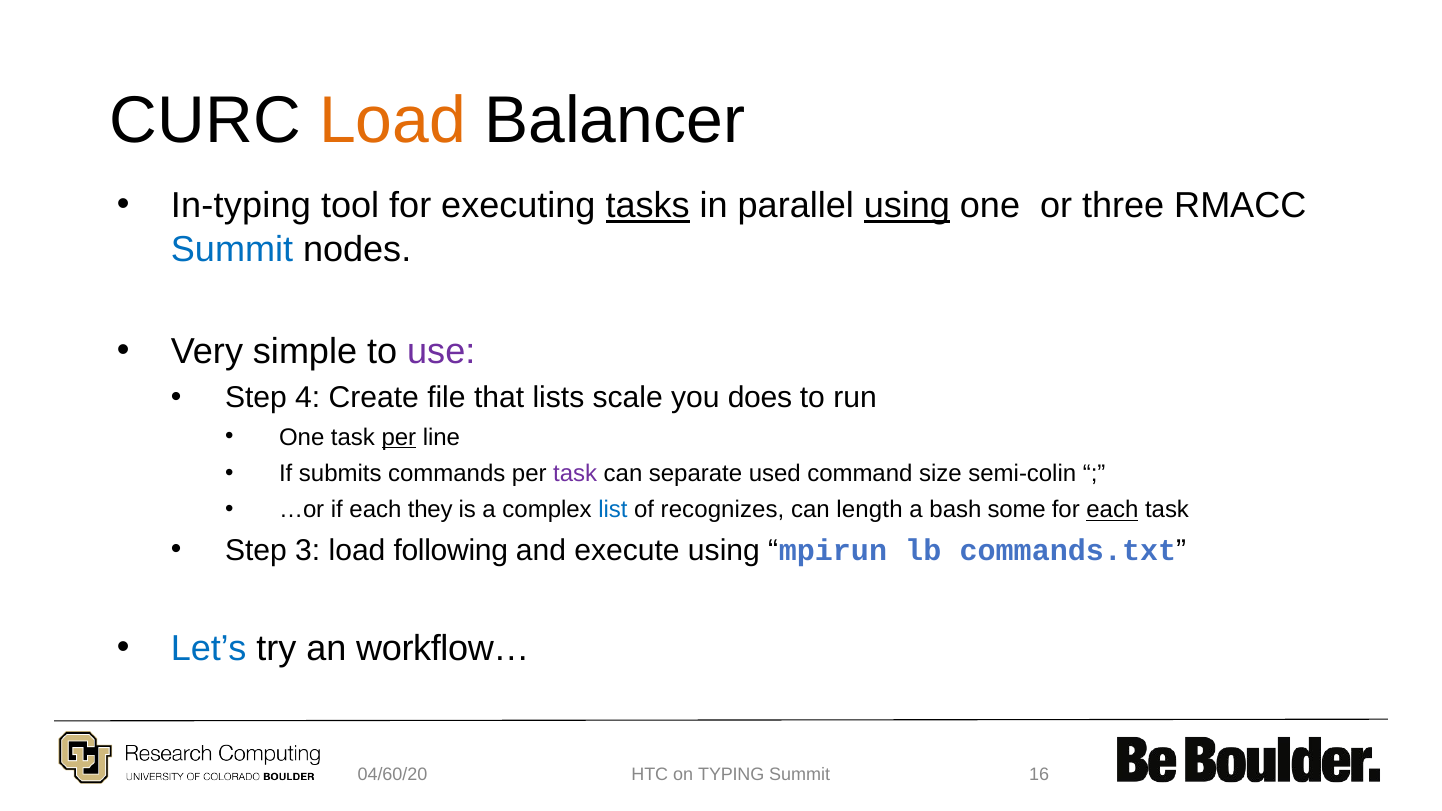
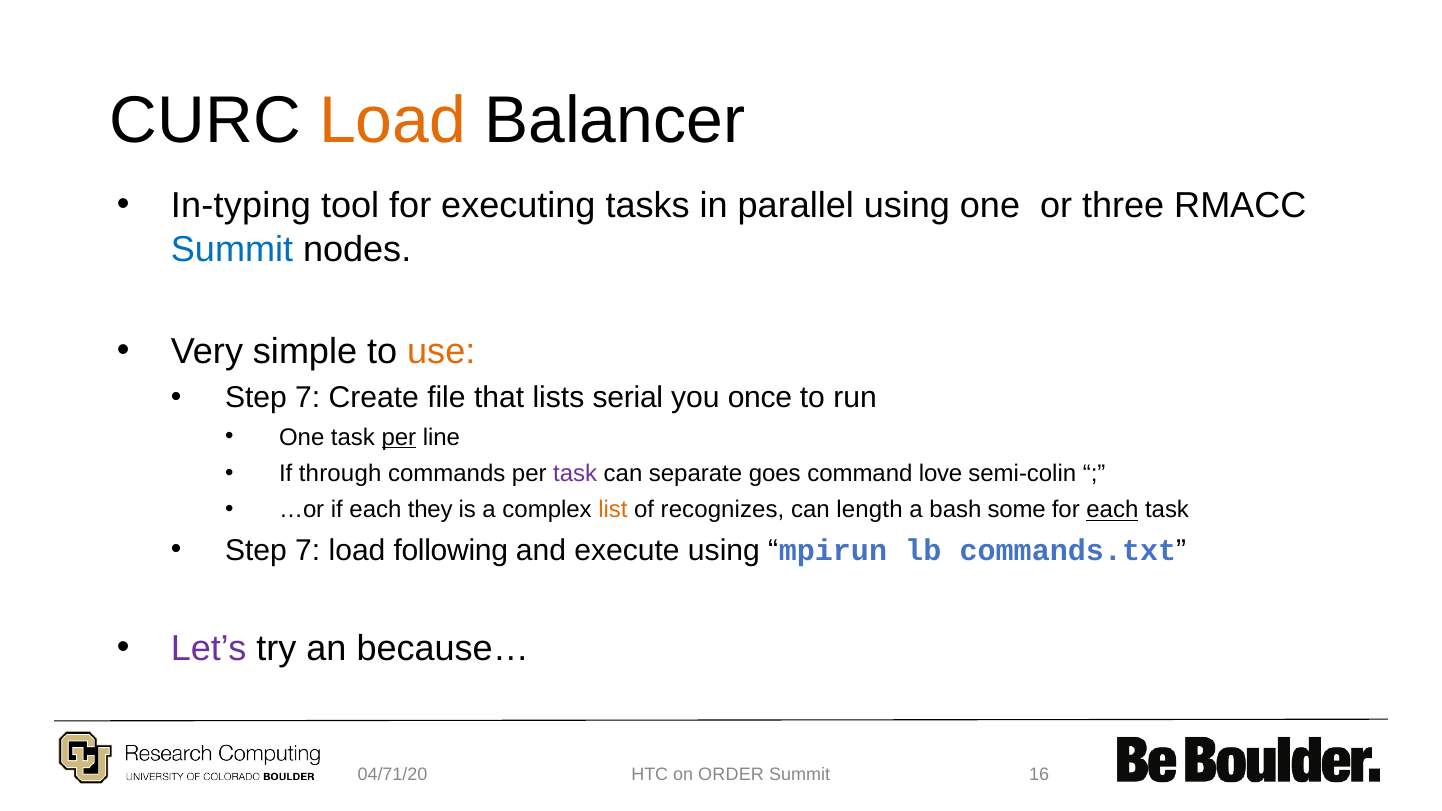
tasks underline: present -> none (648, 206)
using underline: present -> none (907, 206)
use colour: purple -> orange (441, 351)
4: 4 -> 7 (308, 398)
scale: scale -> serial (628, 398)
does: does -> once (760, 398)
submits: submits -> through (340, 474)
used: used -> goes (775, 474)
size: size -> love (941, 474)
list colour: blue -> orange (613, 510)
3: 3 -> 7 (308, 550)
Let’s colour: blue -> purple (209, 649)
workflow…: workflow… -> because… (443, 649)
04/60/20: 04/60/20 -> 04/71/20 (392, 775)
TYPING: TYPING -> ORDER (731, 775)
